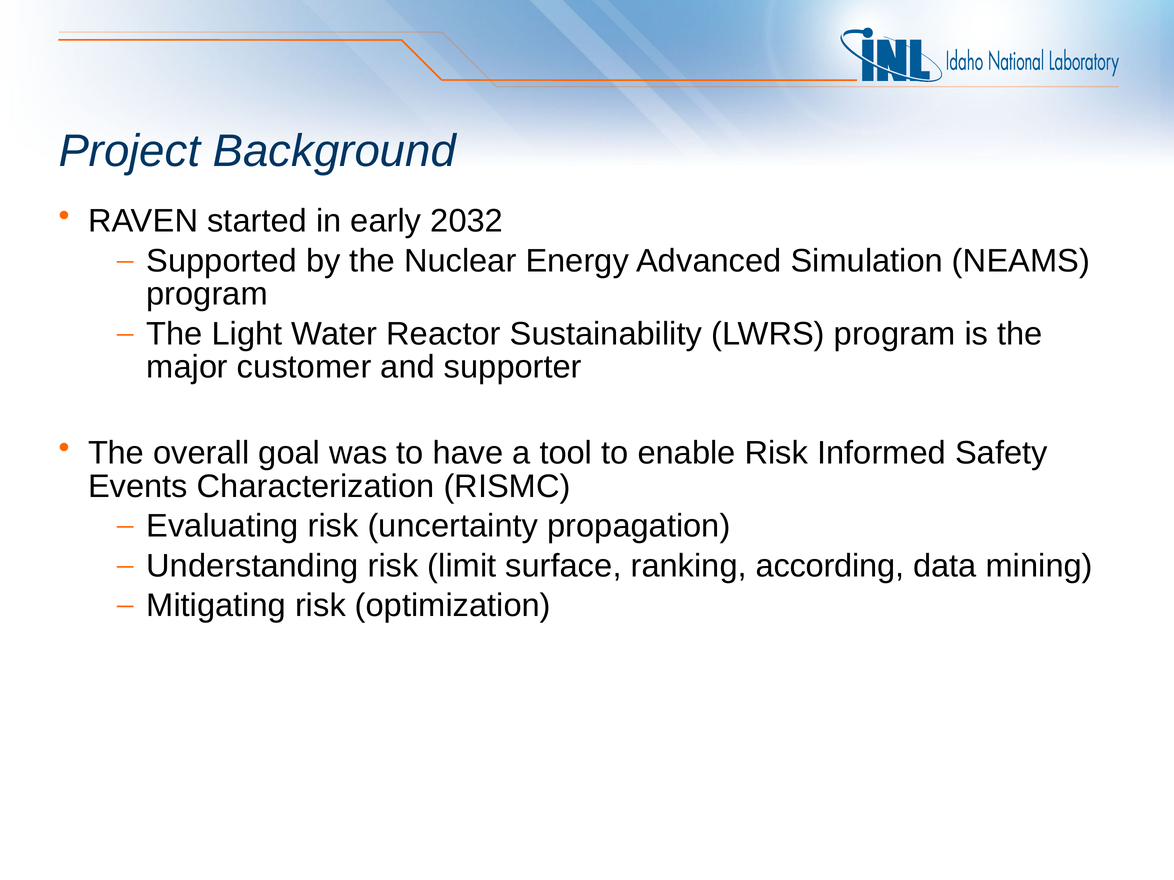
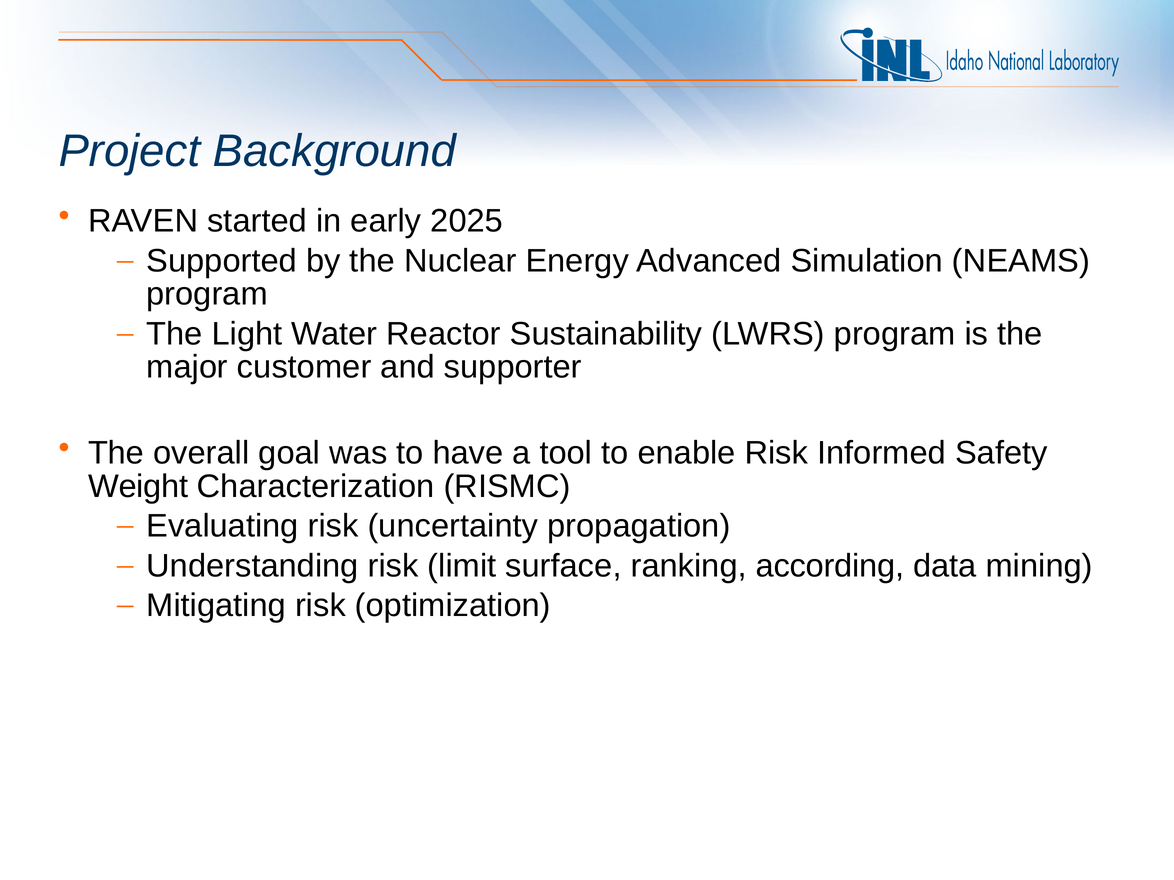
2032: 2032 -> 2025 (467, 221)
Events: Events -> Weight (138, 487)
